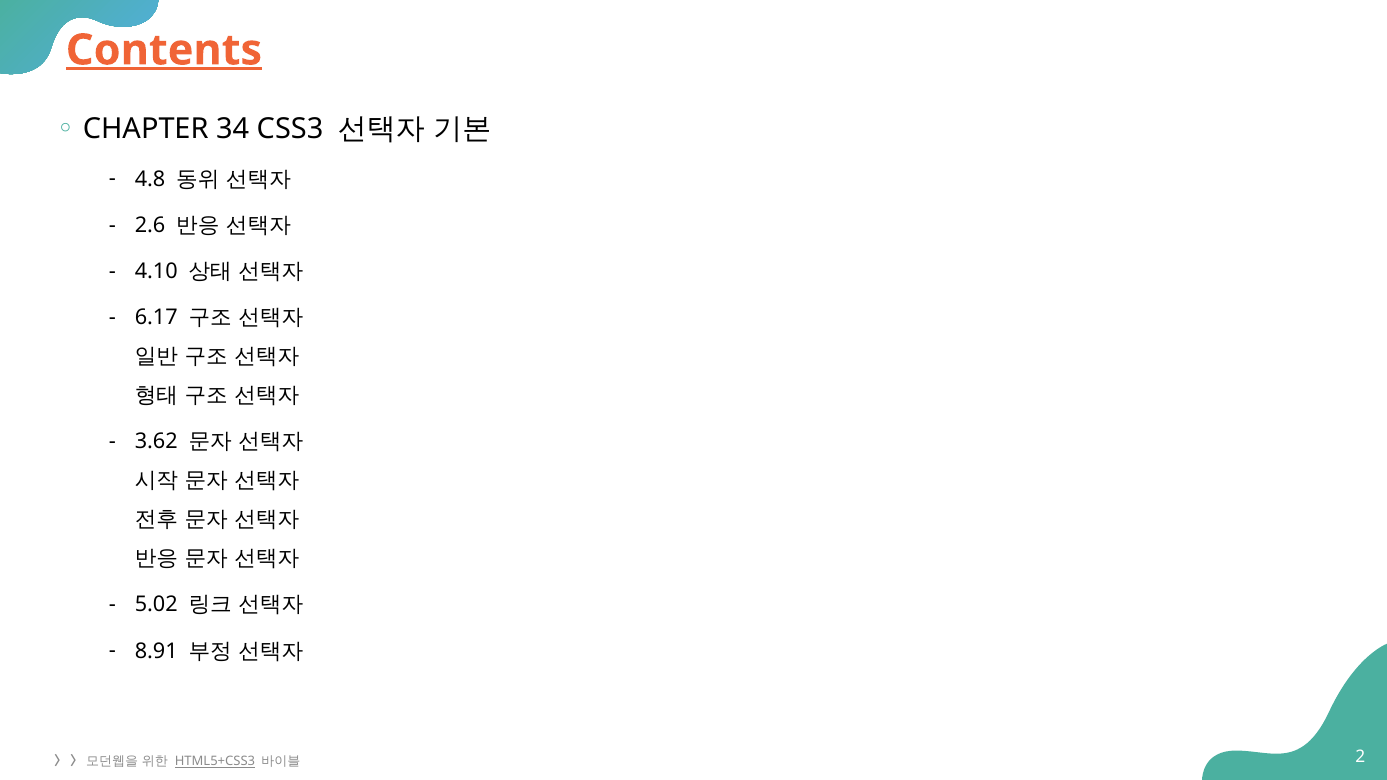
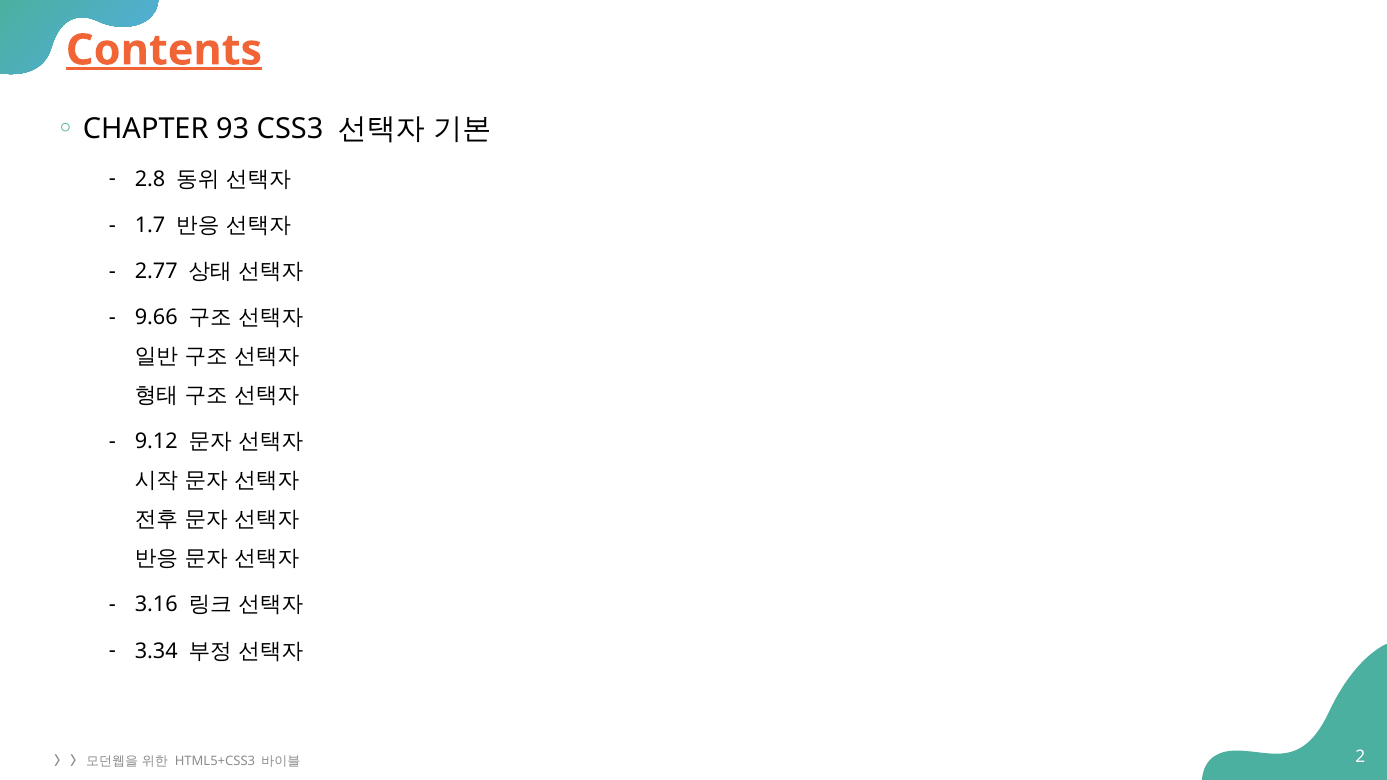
34: 34 -> 93 (233, 129)
4.8: 4.8 -> 2.8 (150, 179)
2.6: 2.6 -> 1.7 (150, 225)
4.10: 4.10 -> 2.77 (156, 271)
6.17: 6.17 -> 9.66 (156, 318)
3.62: 3.62 -> 9.12 (156, 442)
5.02: 5.02 -> 3.16 (156, 605)
8.91: 8.91 -> 3.34 (156, 651)
HTML5+CSS3 underline: present -> none (215, 762)
